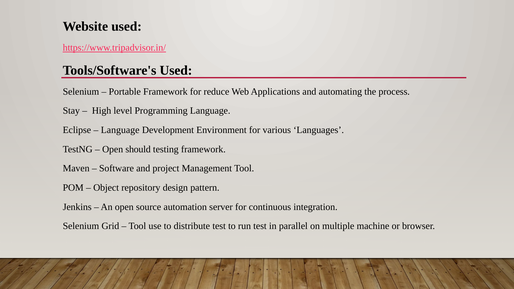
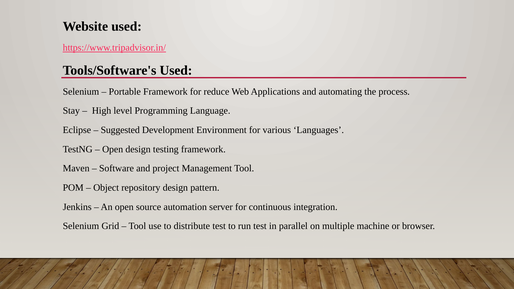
Language: Language -> Suggested (120, 130)
Open should: should -> design (138, 149)
